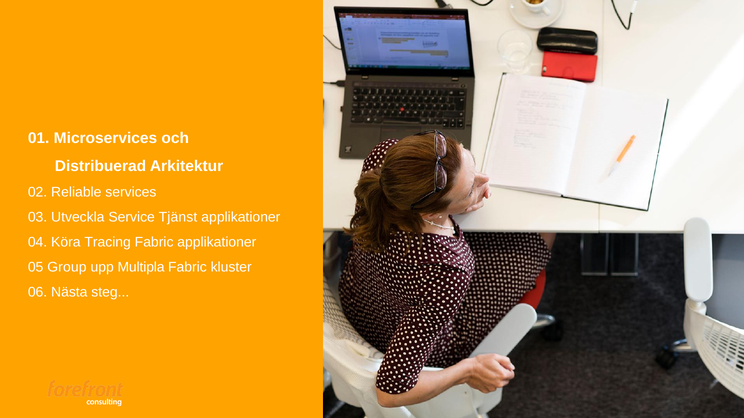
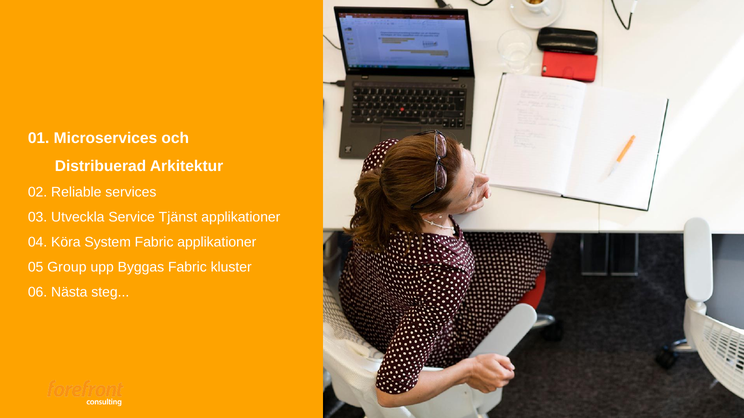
Tracing: Tracing -> System (108, 242)
Multipla: Multipla -> Byggas (141, 268)
